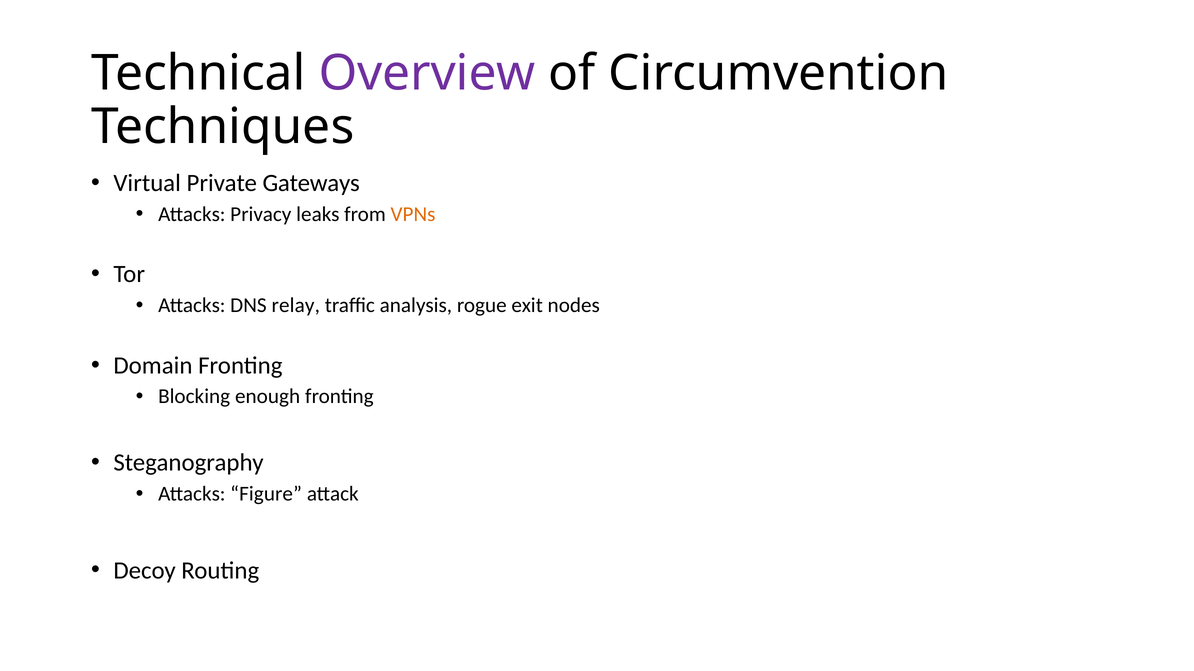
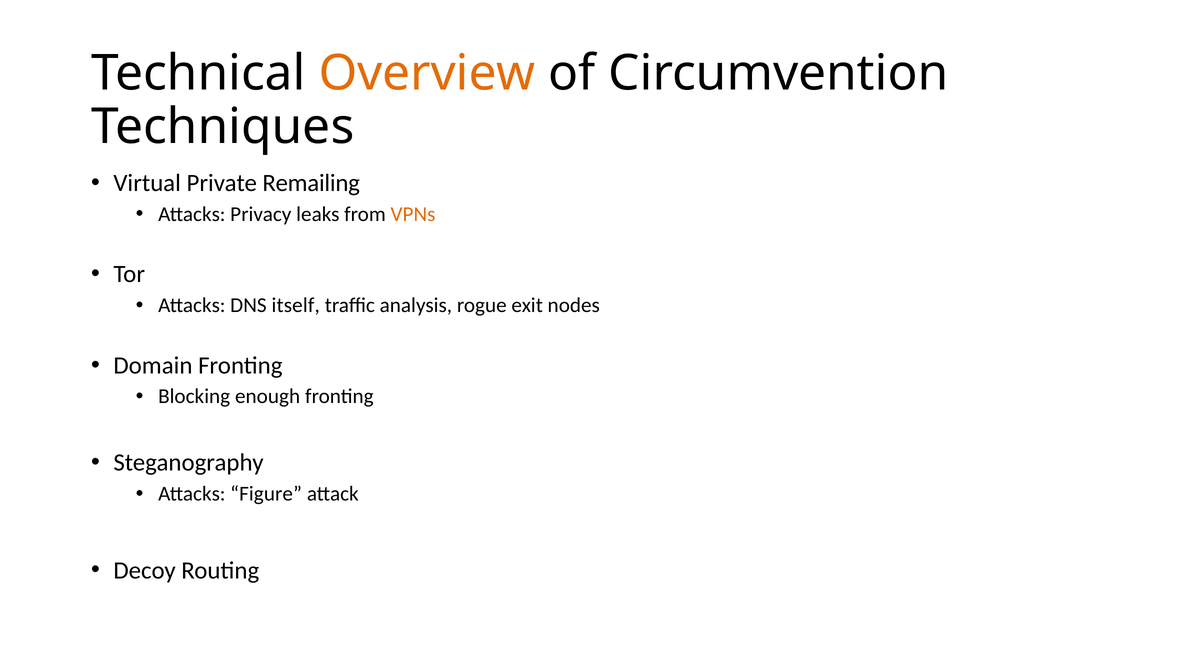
Overview colour: purple -> orange (427, 73)
Gateways: Gateways -> Remailing (311, 183)
relay: relay -> itself (296, 306)
